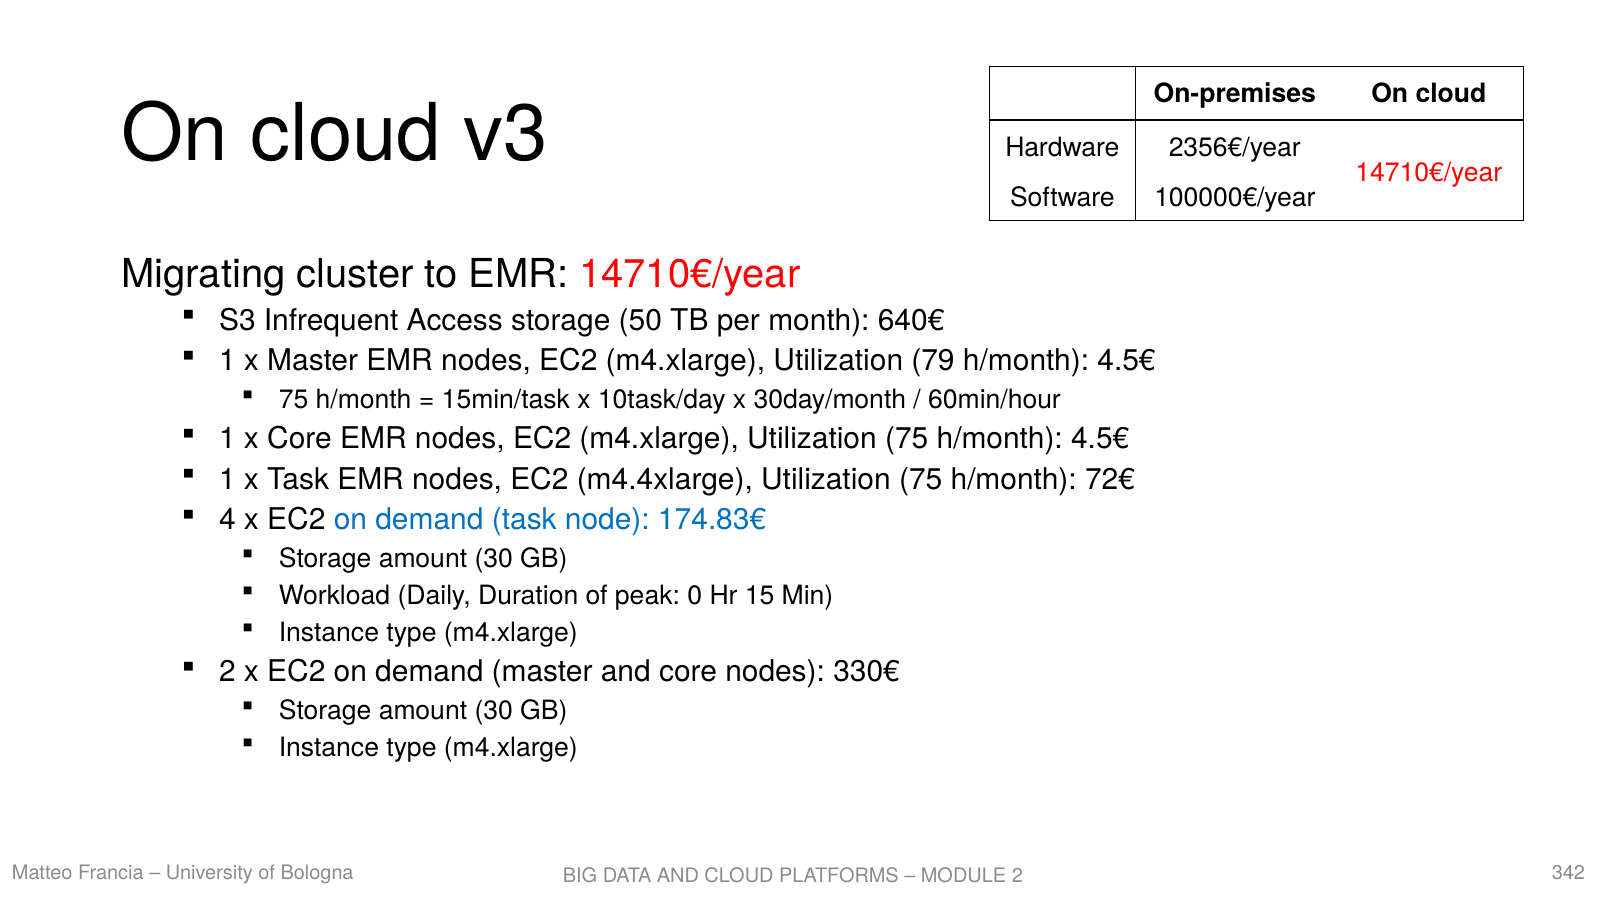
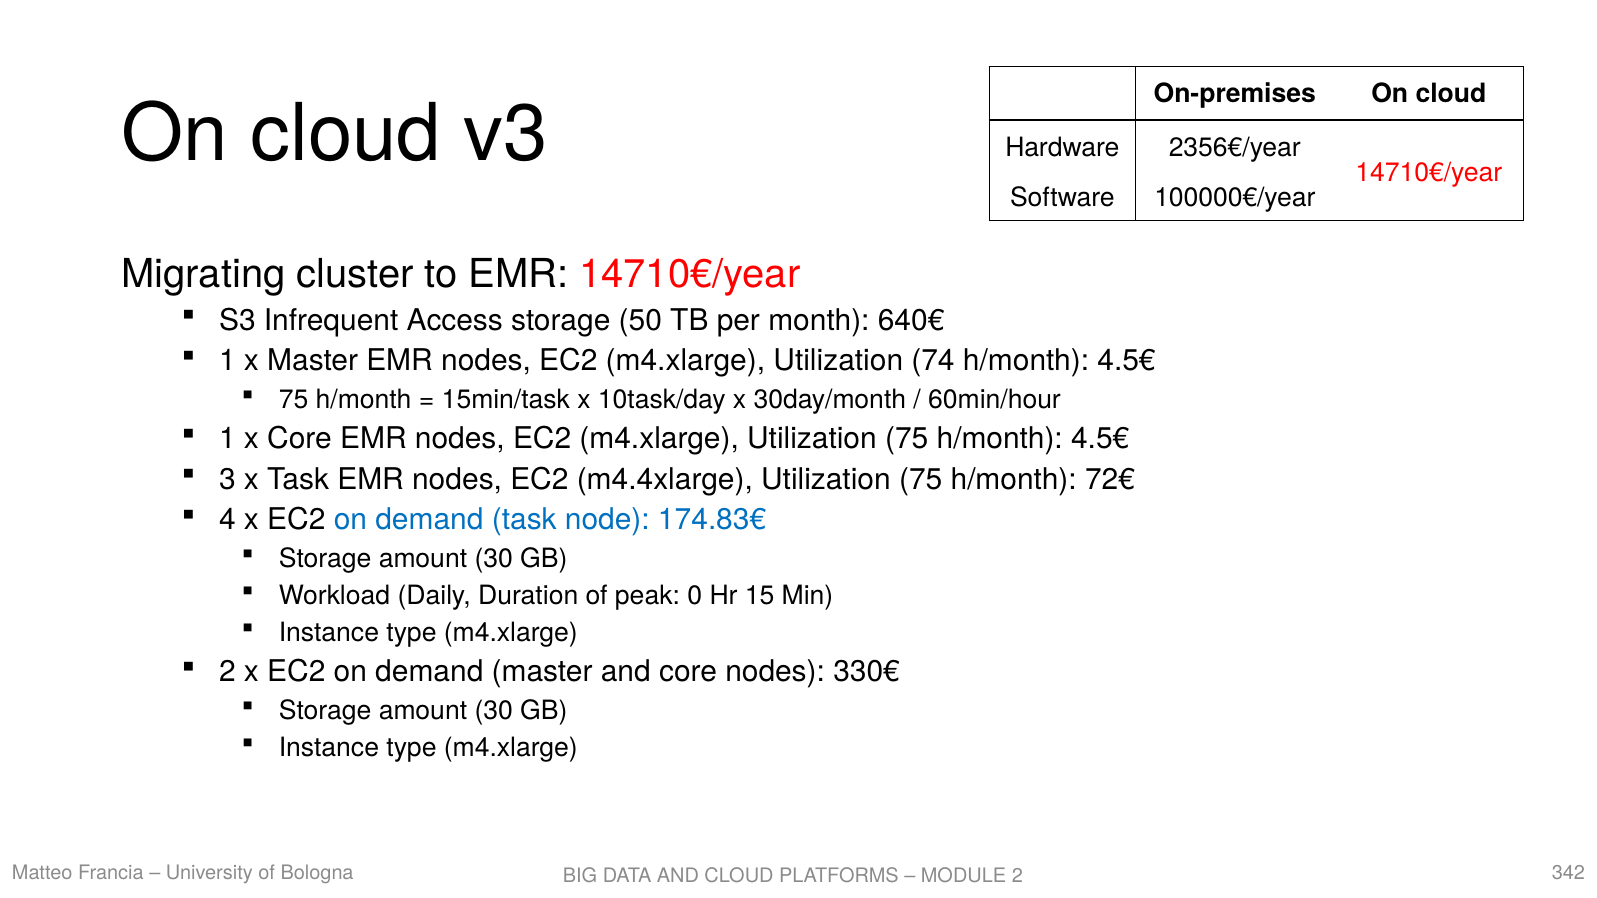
79: 79 -> 74 (933, 361)
1: 1 -> 3 (227, 480)
